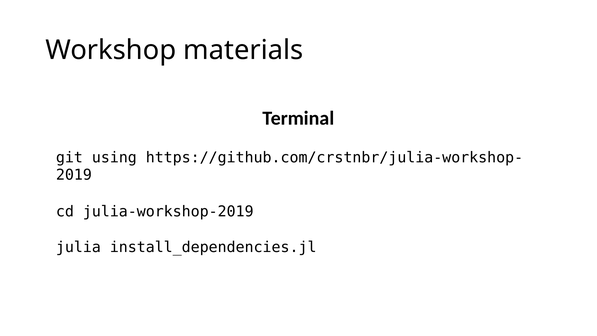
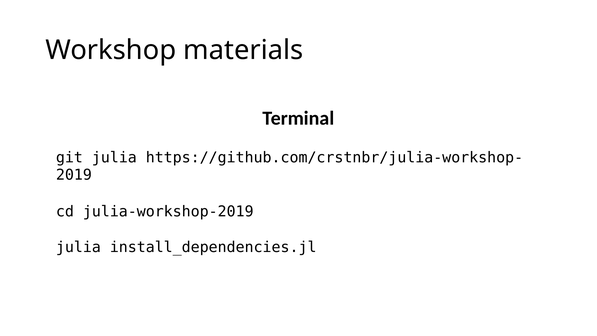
git using: using -> julia (114, 158)
